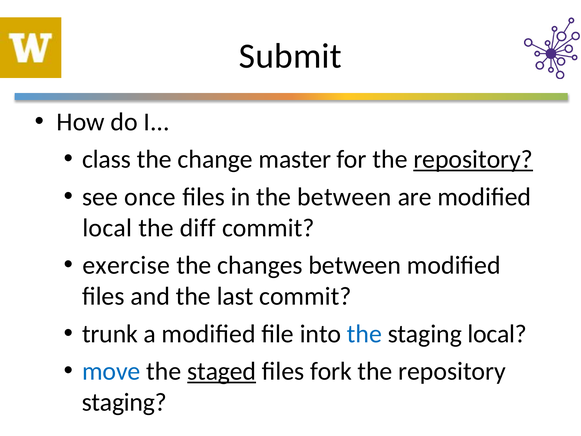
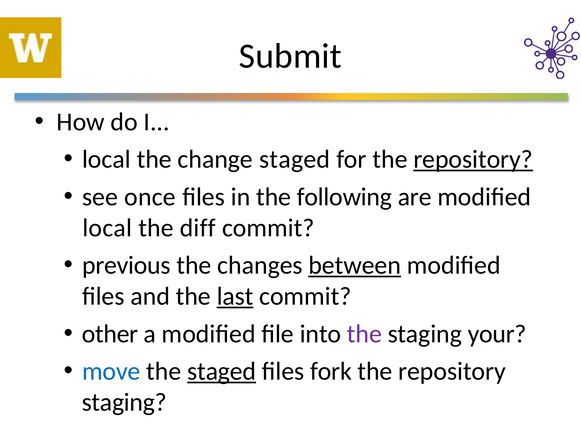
class: class -> local (106, 159)
change master: master -> staged (295, 159)
the between: between -> following (344, 197)
exercise: exercise -> previous (126, 265)
between underline: none -> present (355, 265)
last underline: none -> present (235, 296)
trunk: trunk -> other (110, 334)
the colour: blue -> purple (364, 334)
staging local: local -> your (497, 334)
